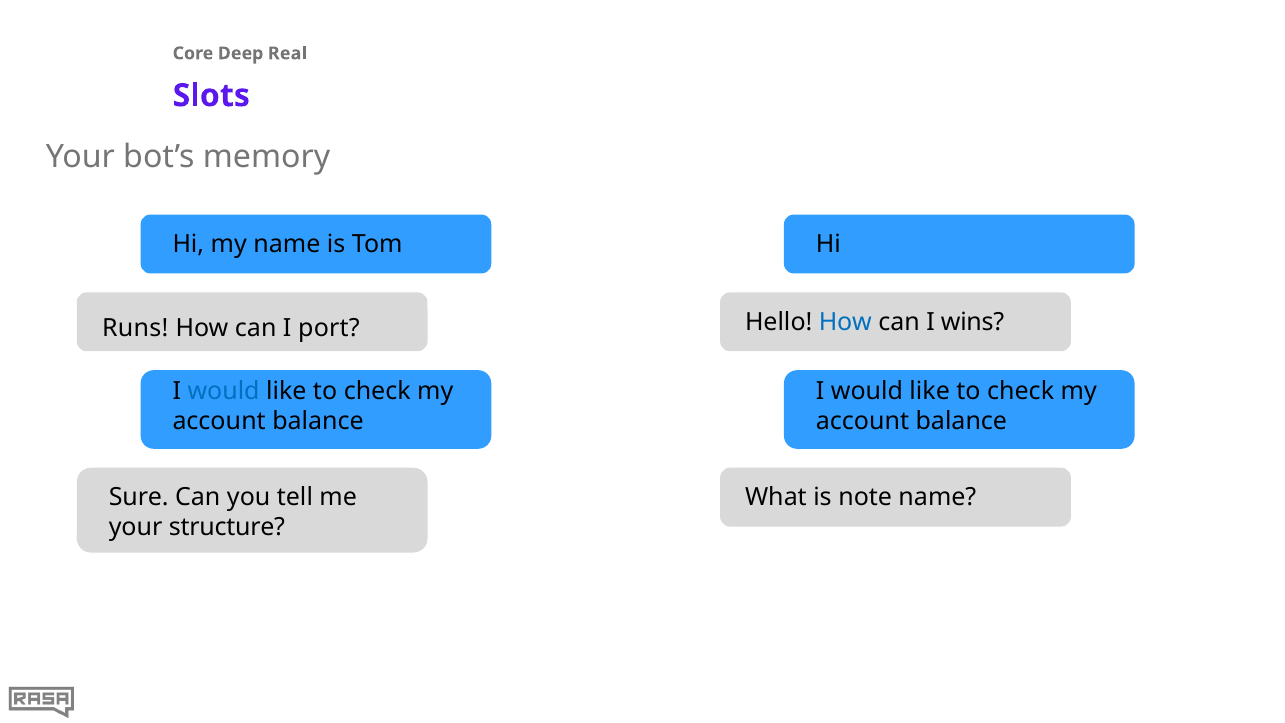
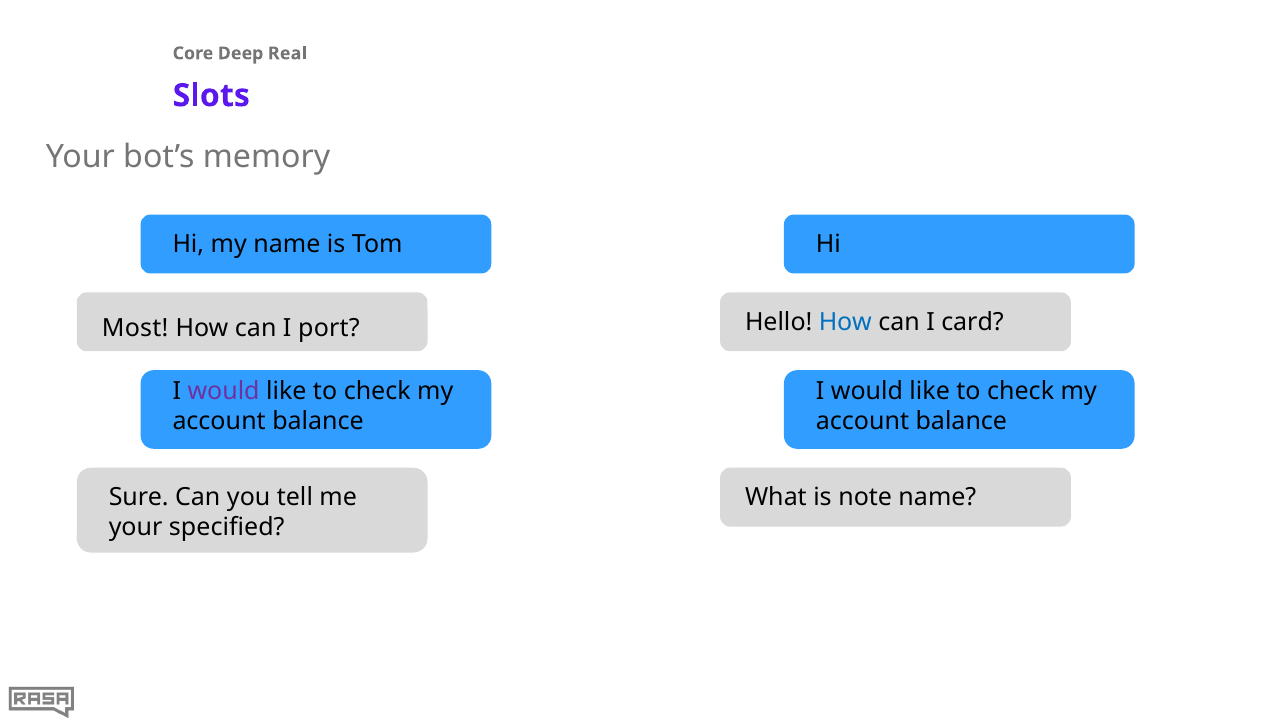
wins: wins -> card (972, 322)
Runs: Runs -> Most (135, 328)
would colour: blue -> purple (224, 391)
structure: structure -> specified (227, 527)
